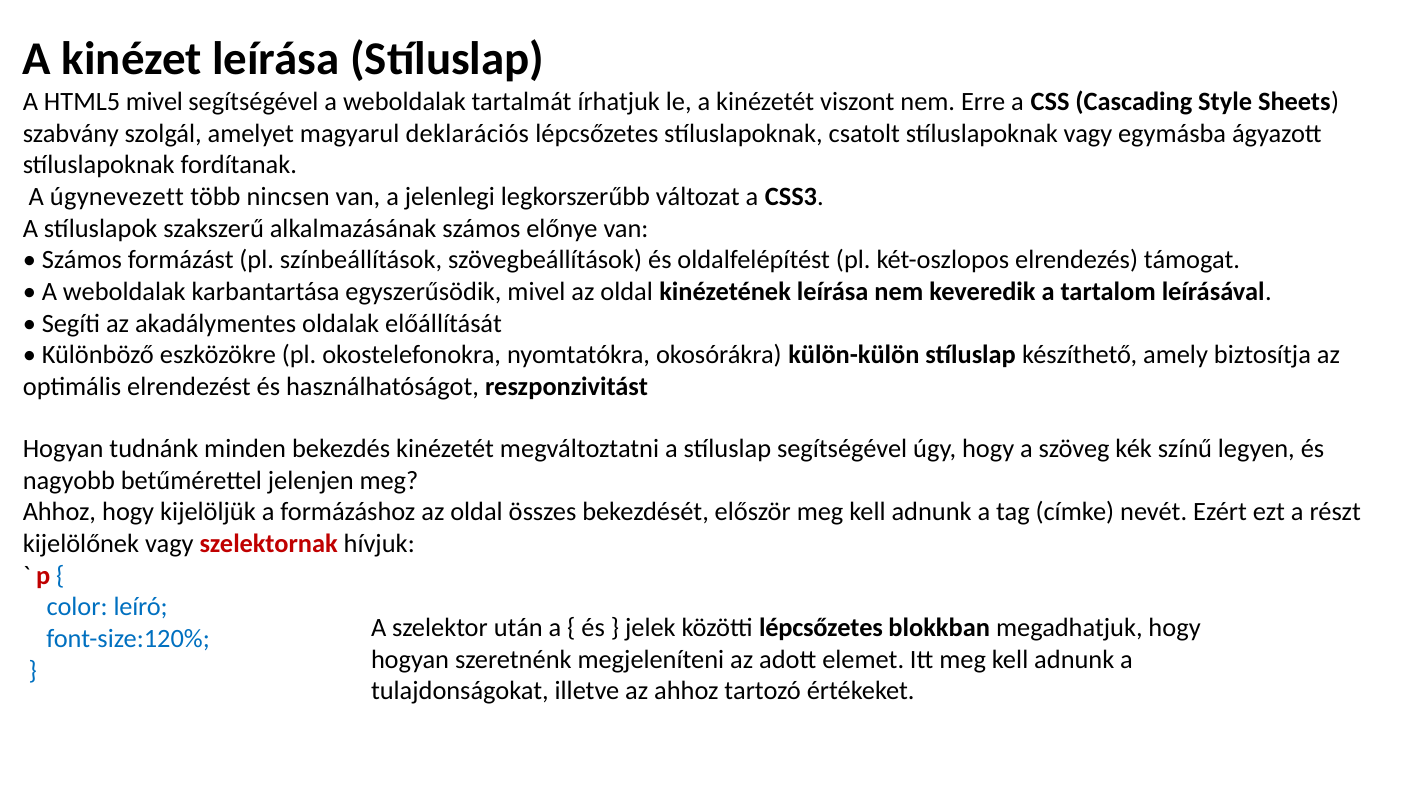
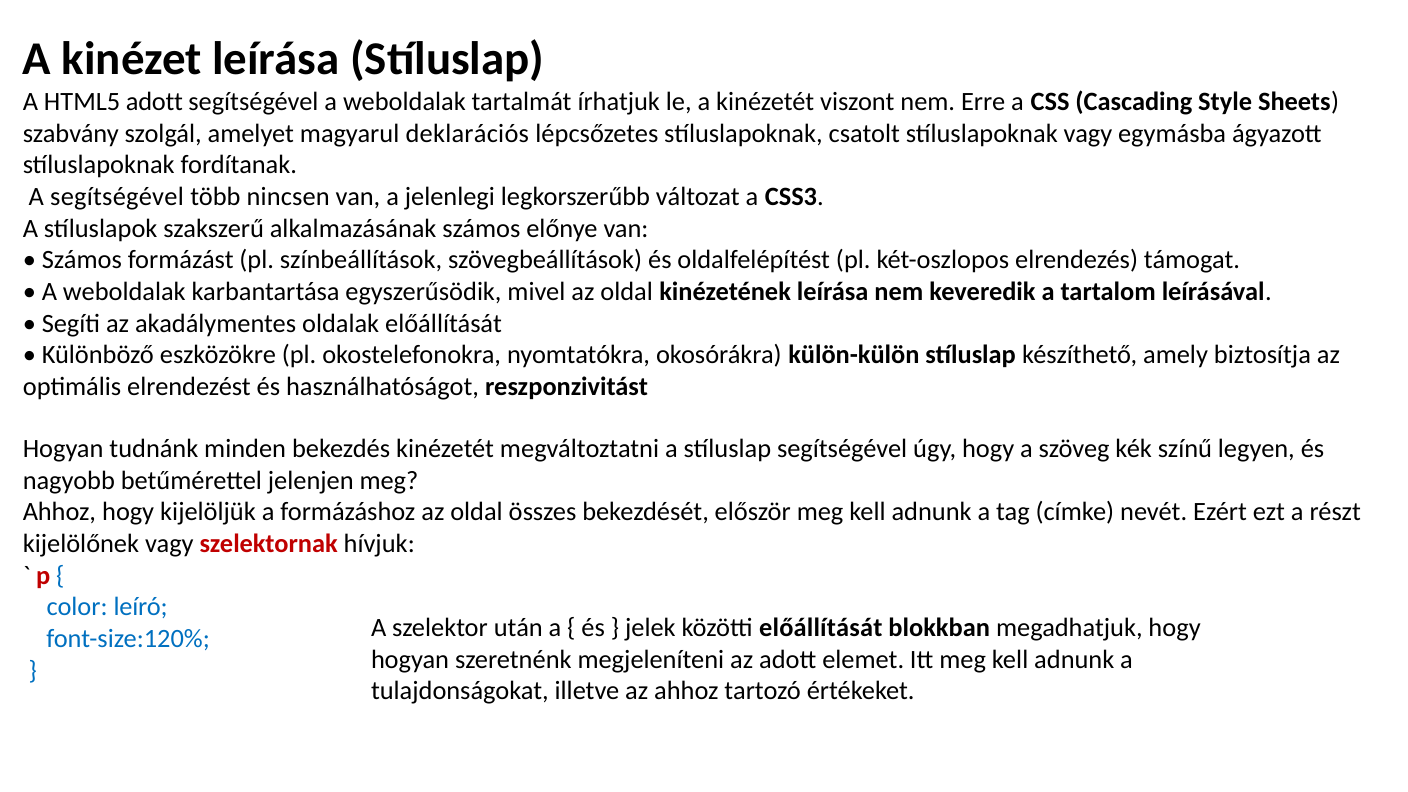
HTML5 mivel: mivel -> adott (154, 102)
A úgynevezett: úgynevezett -> segítségével (117, 197)
közötti lépcsőzetes: lépcsőzetes -> előállítását (821, 628)
